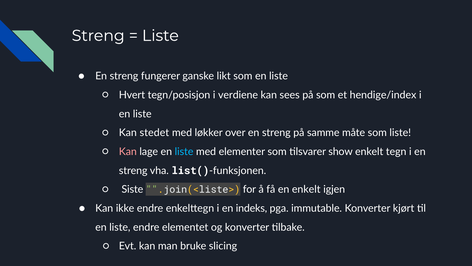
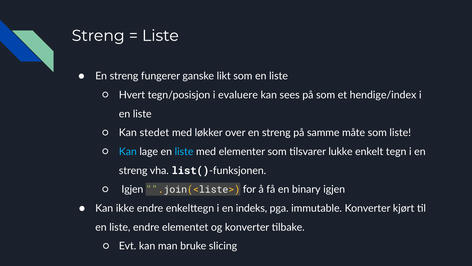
verdiene: verdiene -> evaluere (238, 95)
Kan colour: pink -> light blue (128, 151)
show: show -> lukke (341, 151)
Siste: Siste -> Igjen (132, 189)
en enkelt: enkelt -> binary (306, 189)
